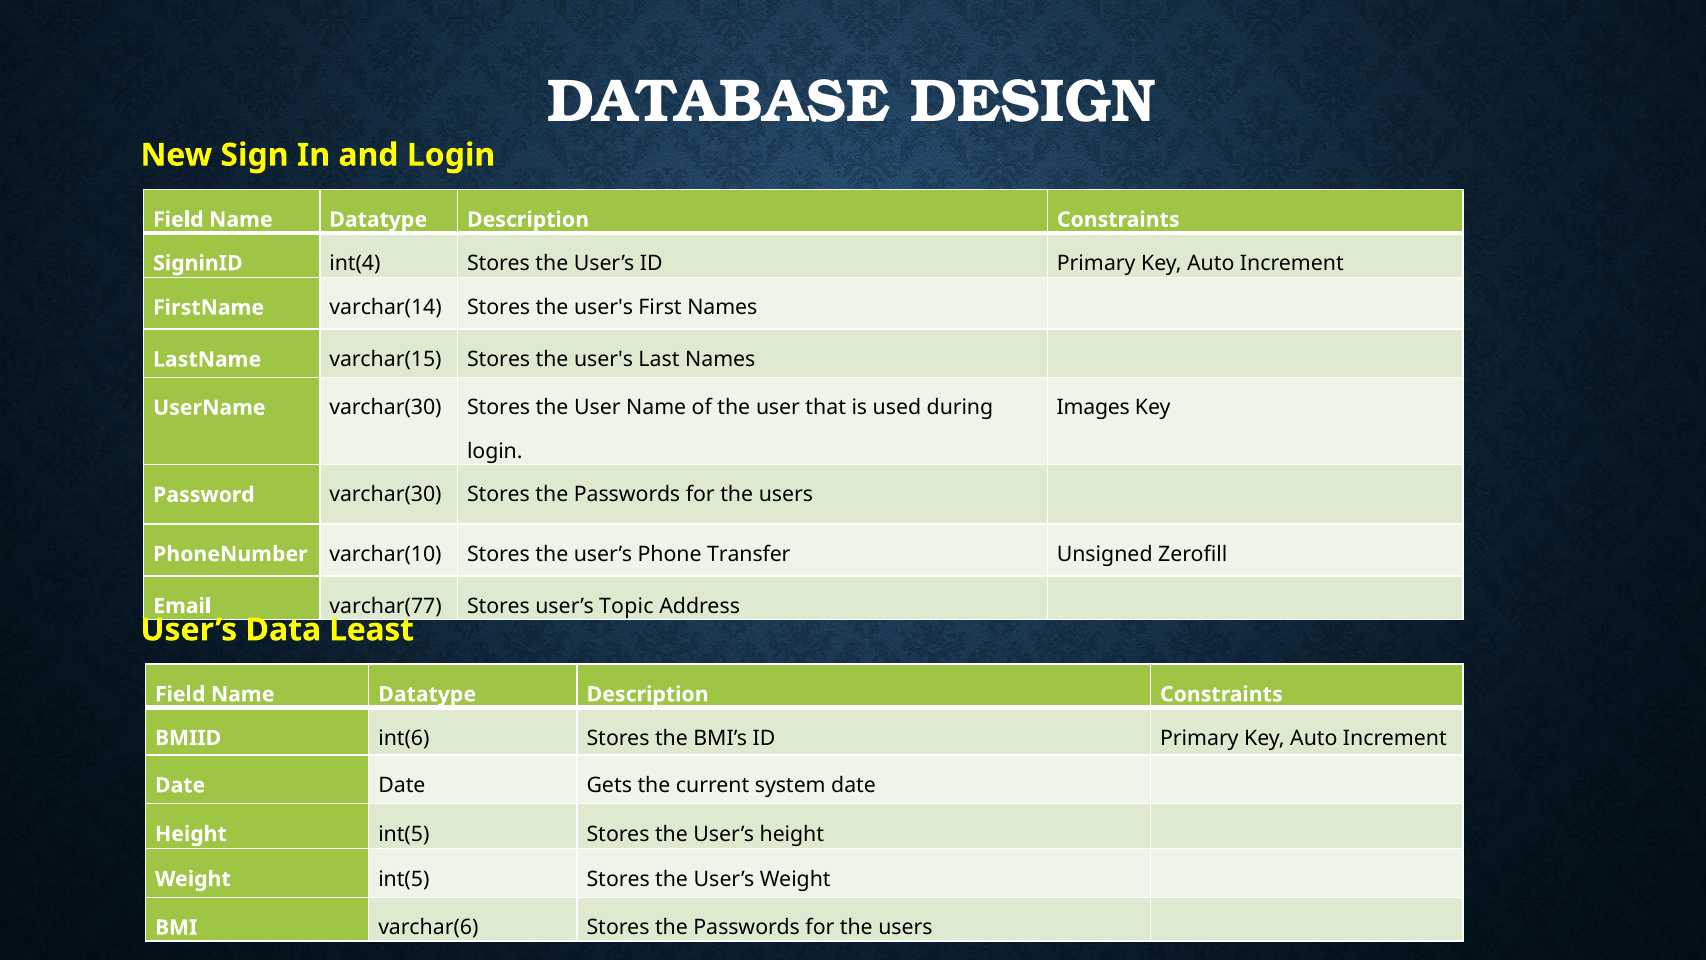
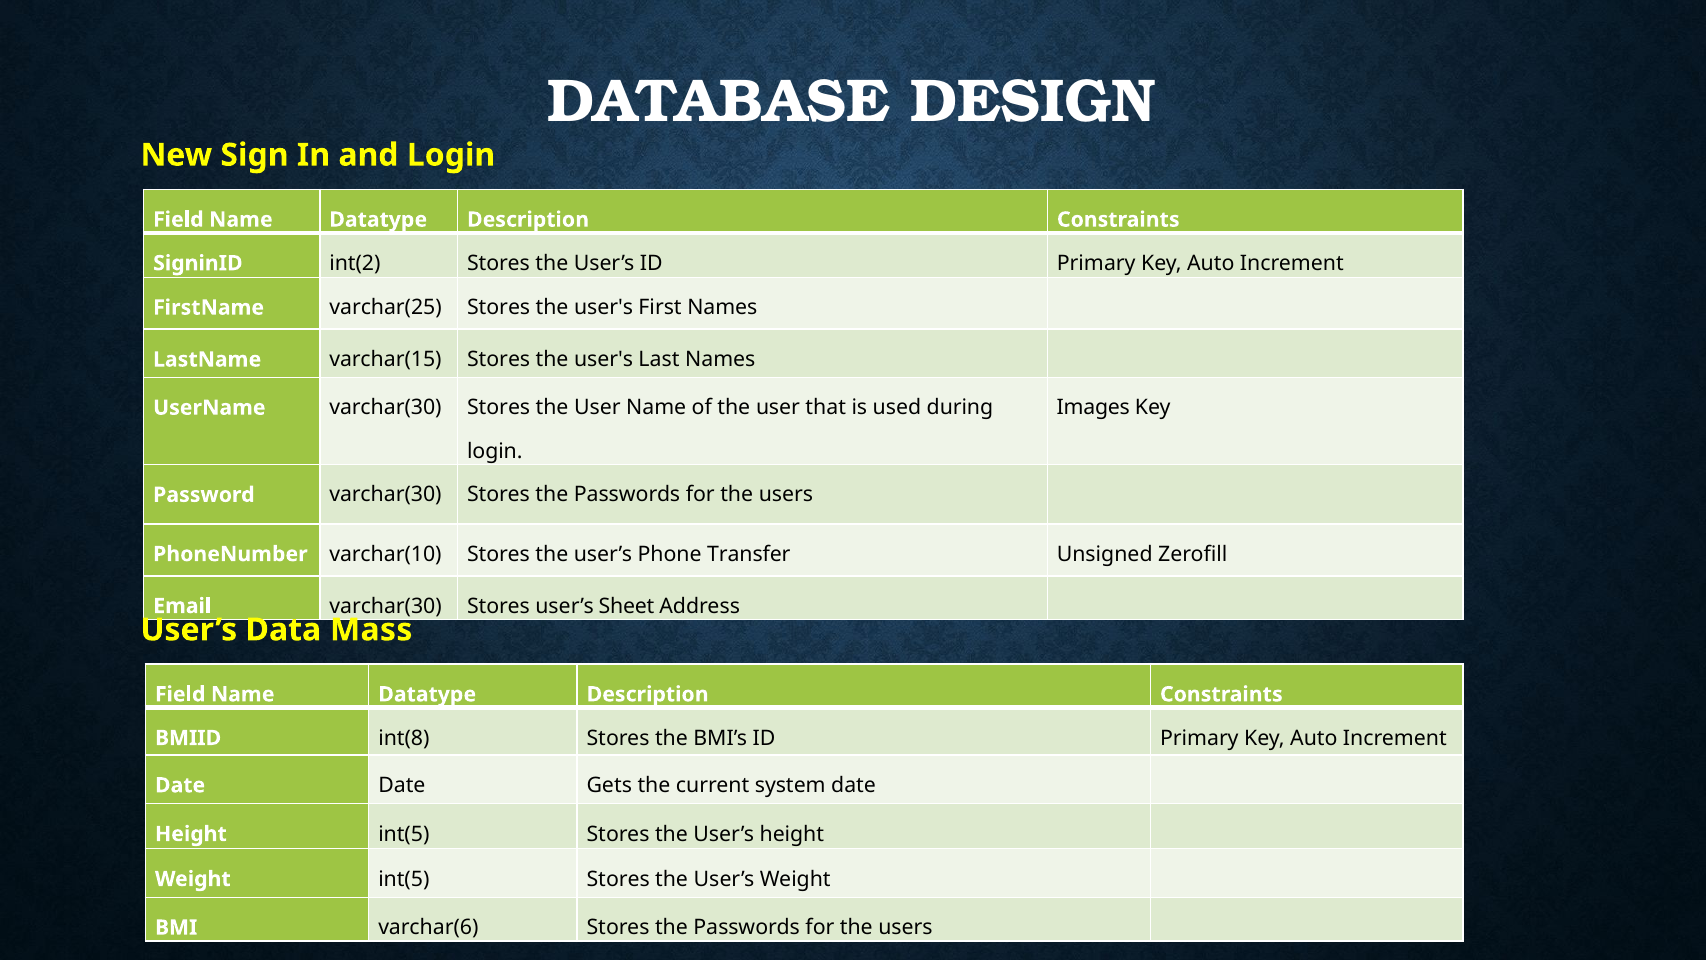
int(4: int(4 -> int(2 (355, 263)
varchar(14: varchar(14 -> varchar(25 (386, 307)
Email varchar(77: varchar(77 -> varchar(30 (386, 606)
Topic: Topic -> Sheet (627, 606)
Least: Least -> Mass (371, 630)
int(6: int(6 -> int(8 (404, 738)
